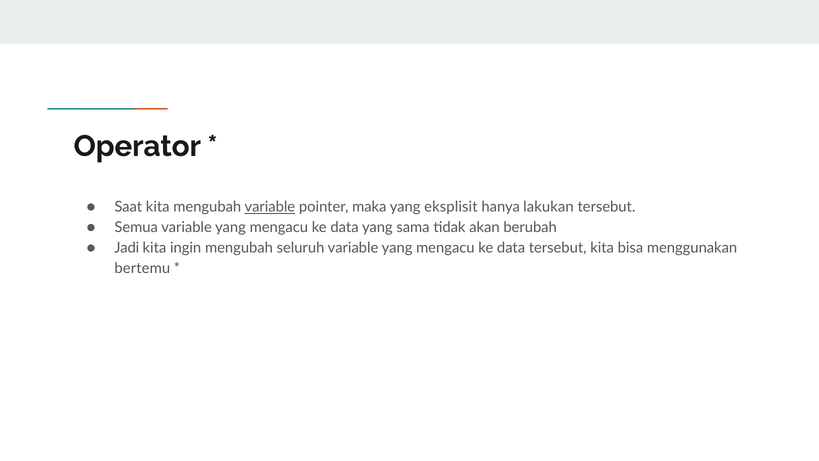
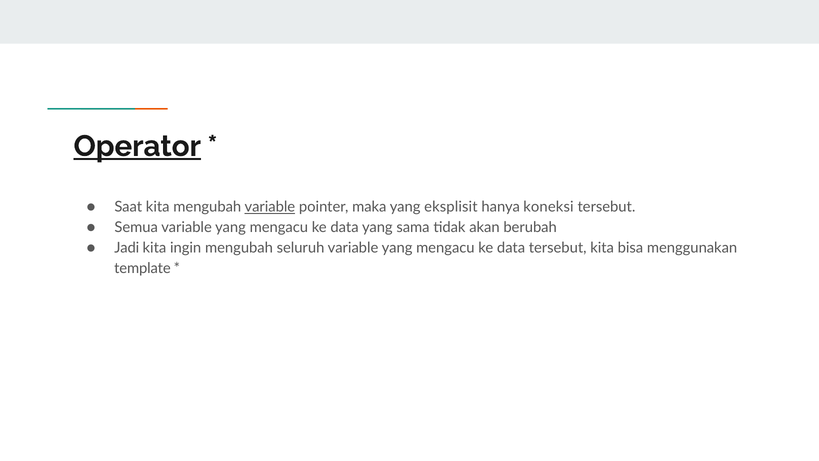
Operator underline: none -> present (137, 146)
lakukan: lakukan -> koneksi (548, 207)
bertemu: bertemu -> template (142, 268)
